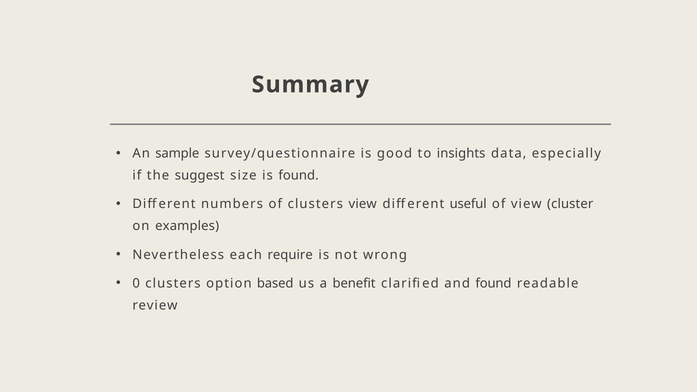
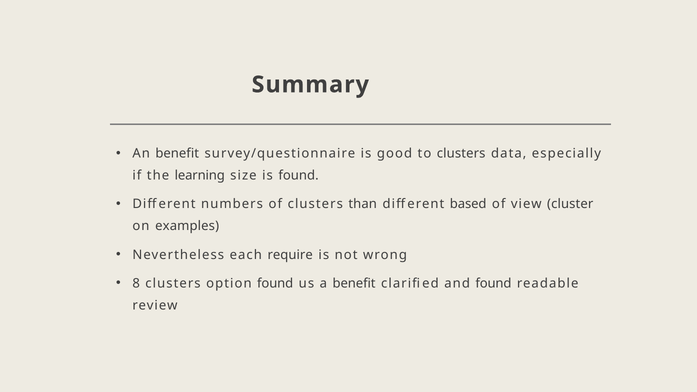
An sample: sample -> benefit (177, 153)
to insights: insights -> clusters (461, 153)
suggest: suggest -> learning (200, 175)
clusters view: view -> than (363, 204)
useful: useful -> based (468, 204)
0: 0 -> 8 (136, 283)
option based: based -> found (275, 283)
